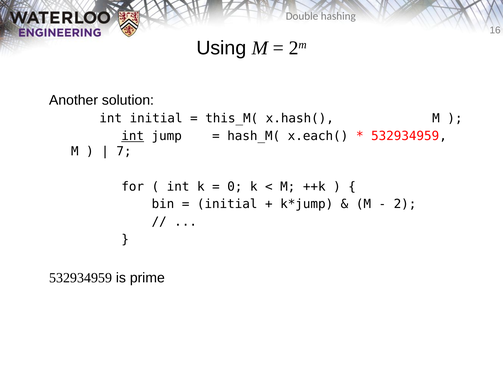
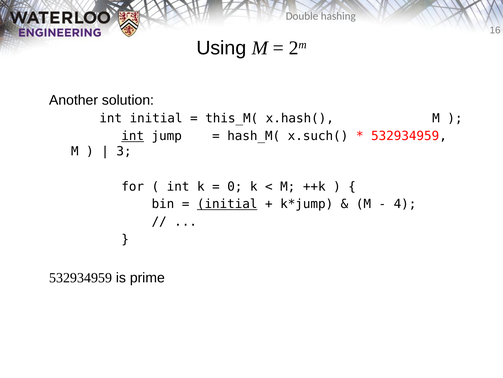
x.each(: x.each( -> x.such( (318, 136)
7: 7 -> 3 (124, 151)
initial underline: none -> present (227, 204)
2: 2 -> 4 (405, 204)
